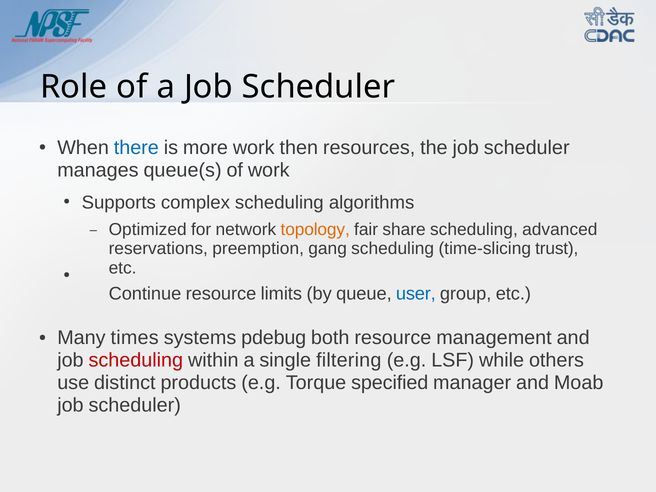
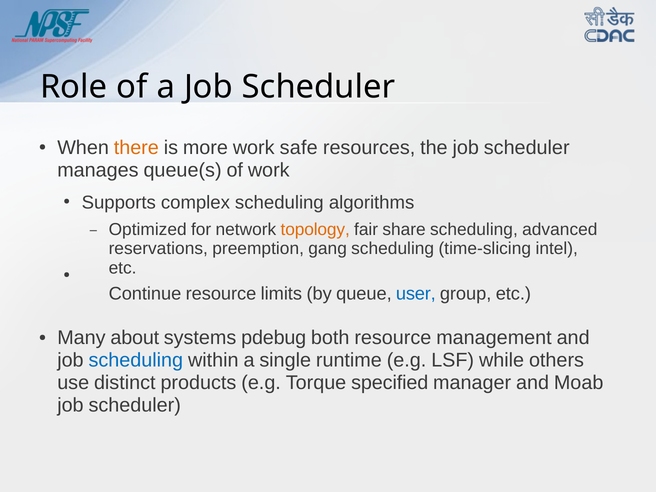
there colour: blue -> orange (136, 148)
then: then -> safe (299, 148)
trust: trust -> intel (557, 249)
times: times -> about (135, 338)
scheduling colour: red -> blue (136, 360)
filtering: filtering -> runtime (349, 360)
